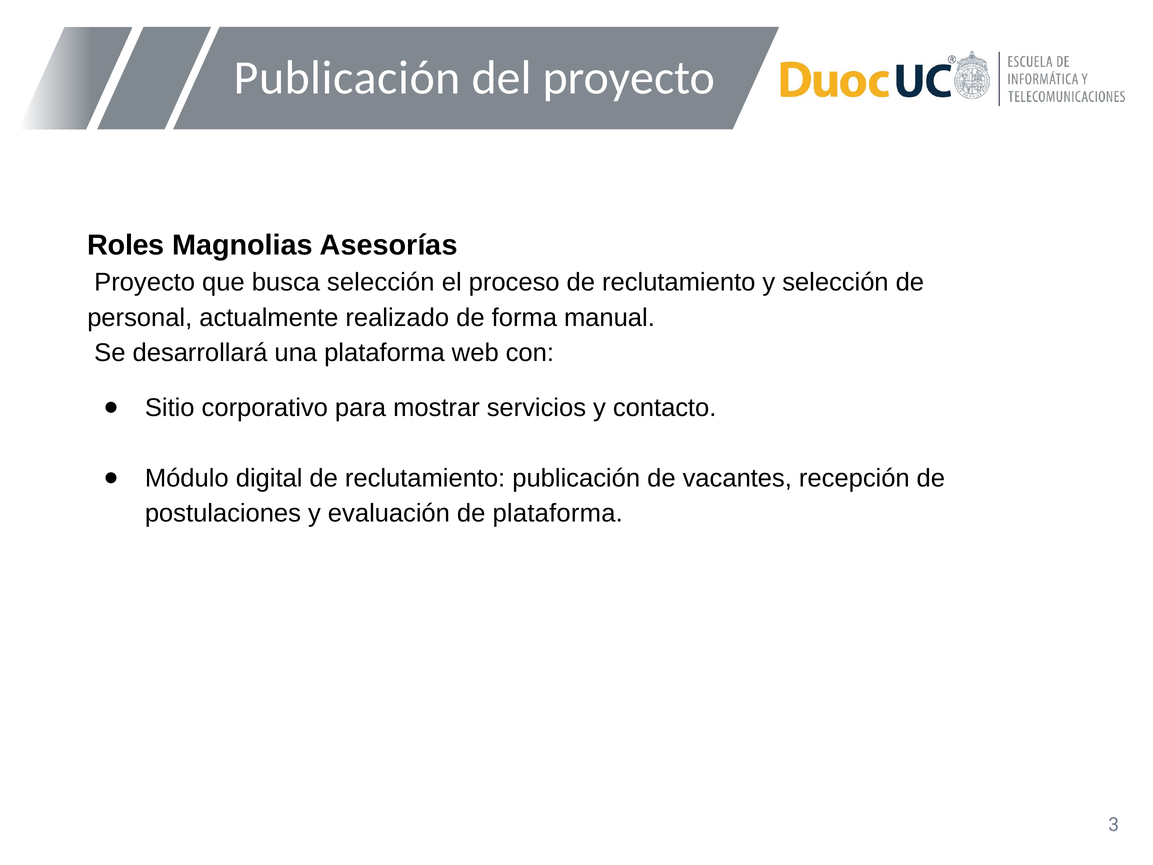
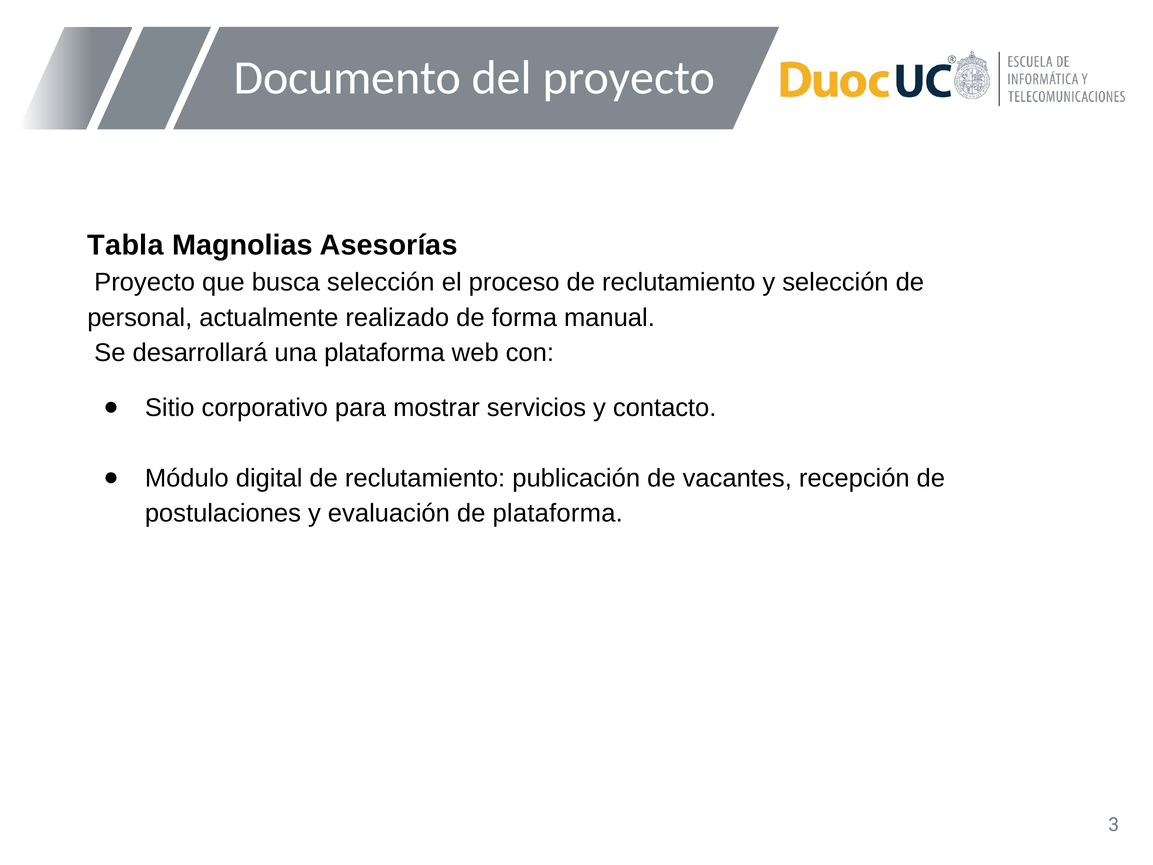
Publicación: Publicación -> Documento (348, 78)
Roles: Roles -> Tabla (126, 245)
